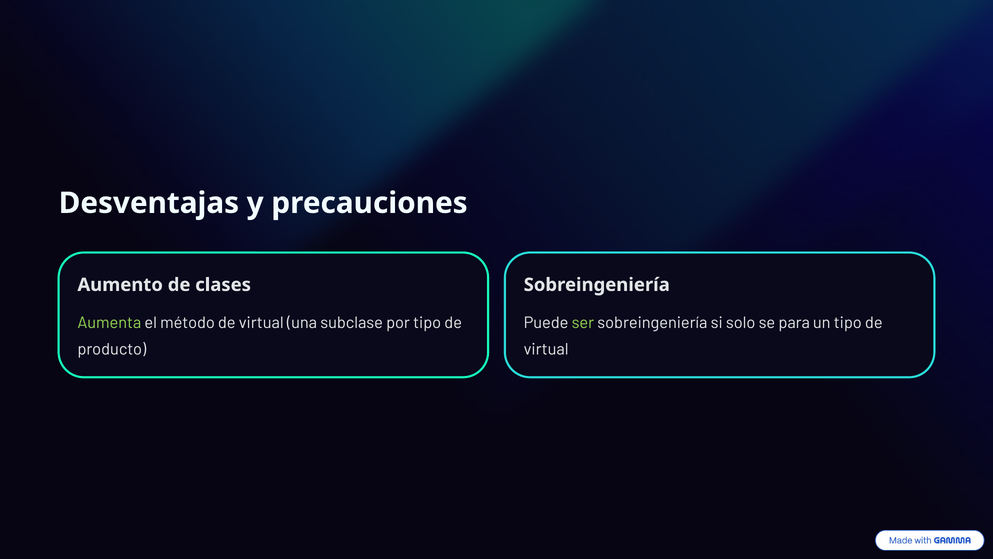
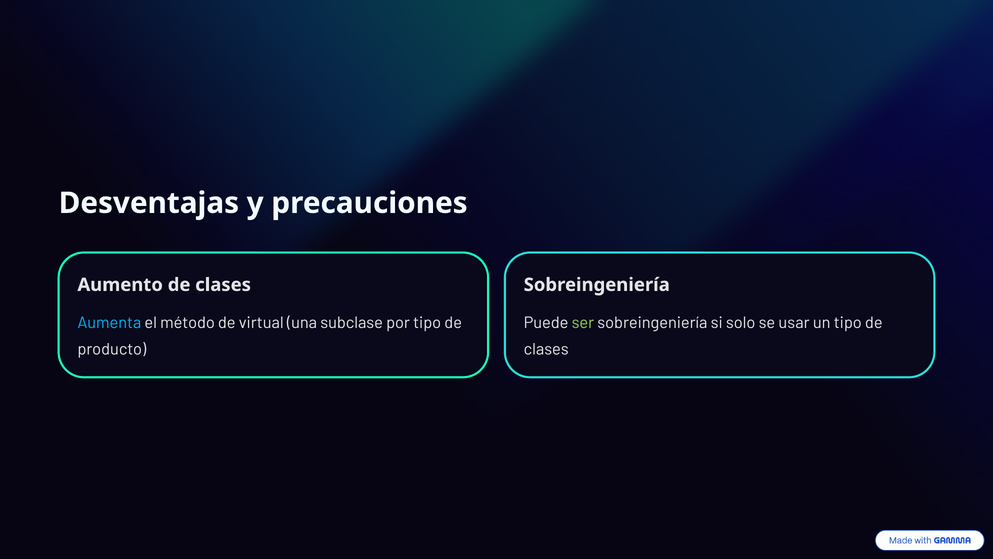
Aumenta colour: light green -> light blue (109, 323)
para: para -> usar (794, 323)
virtual: virtual -> clases (546, 349)
